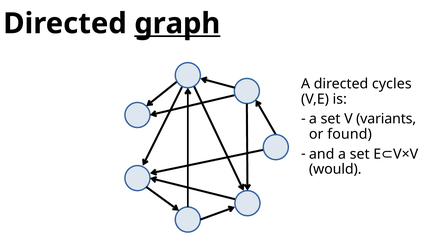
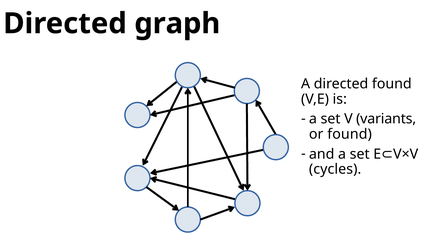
graph underline: present -> none (177, 24)
directed cycles: cycles -> found (392, 84)
would: would -> cycles (335, 169)
